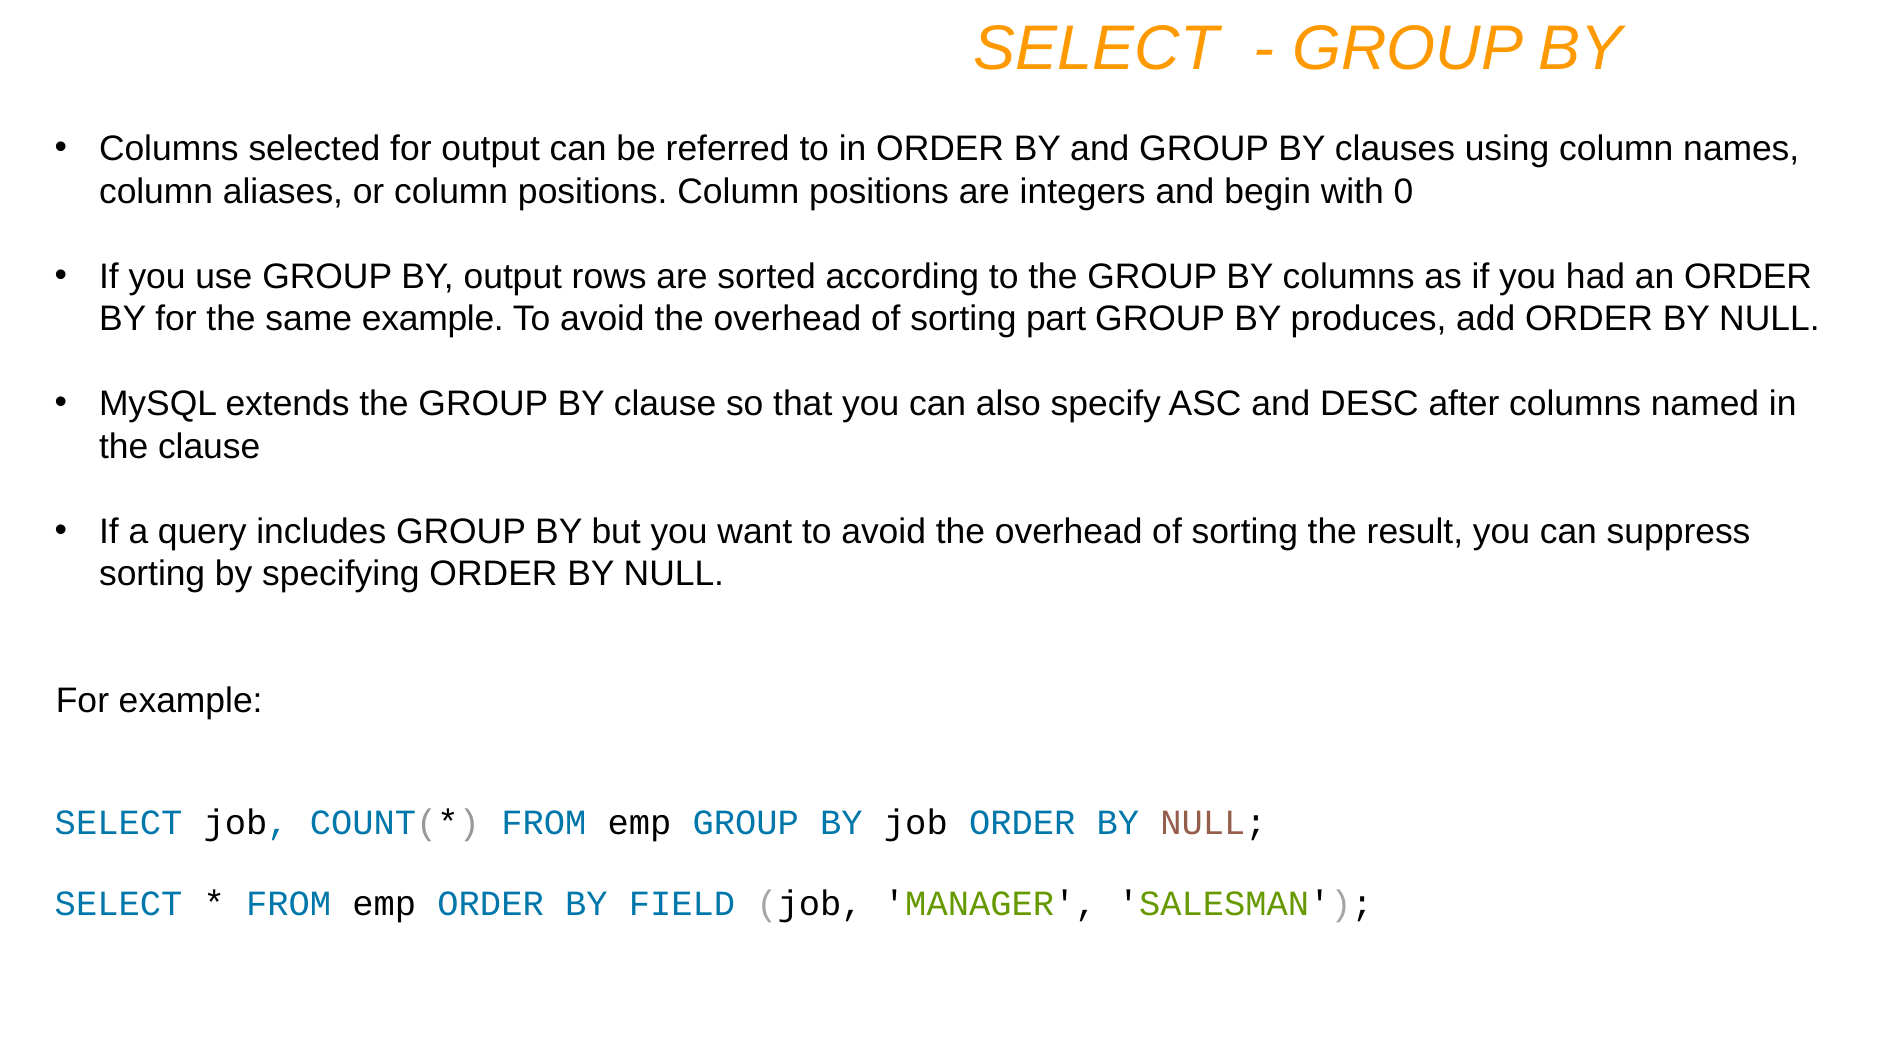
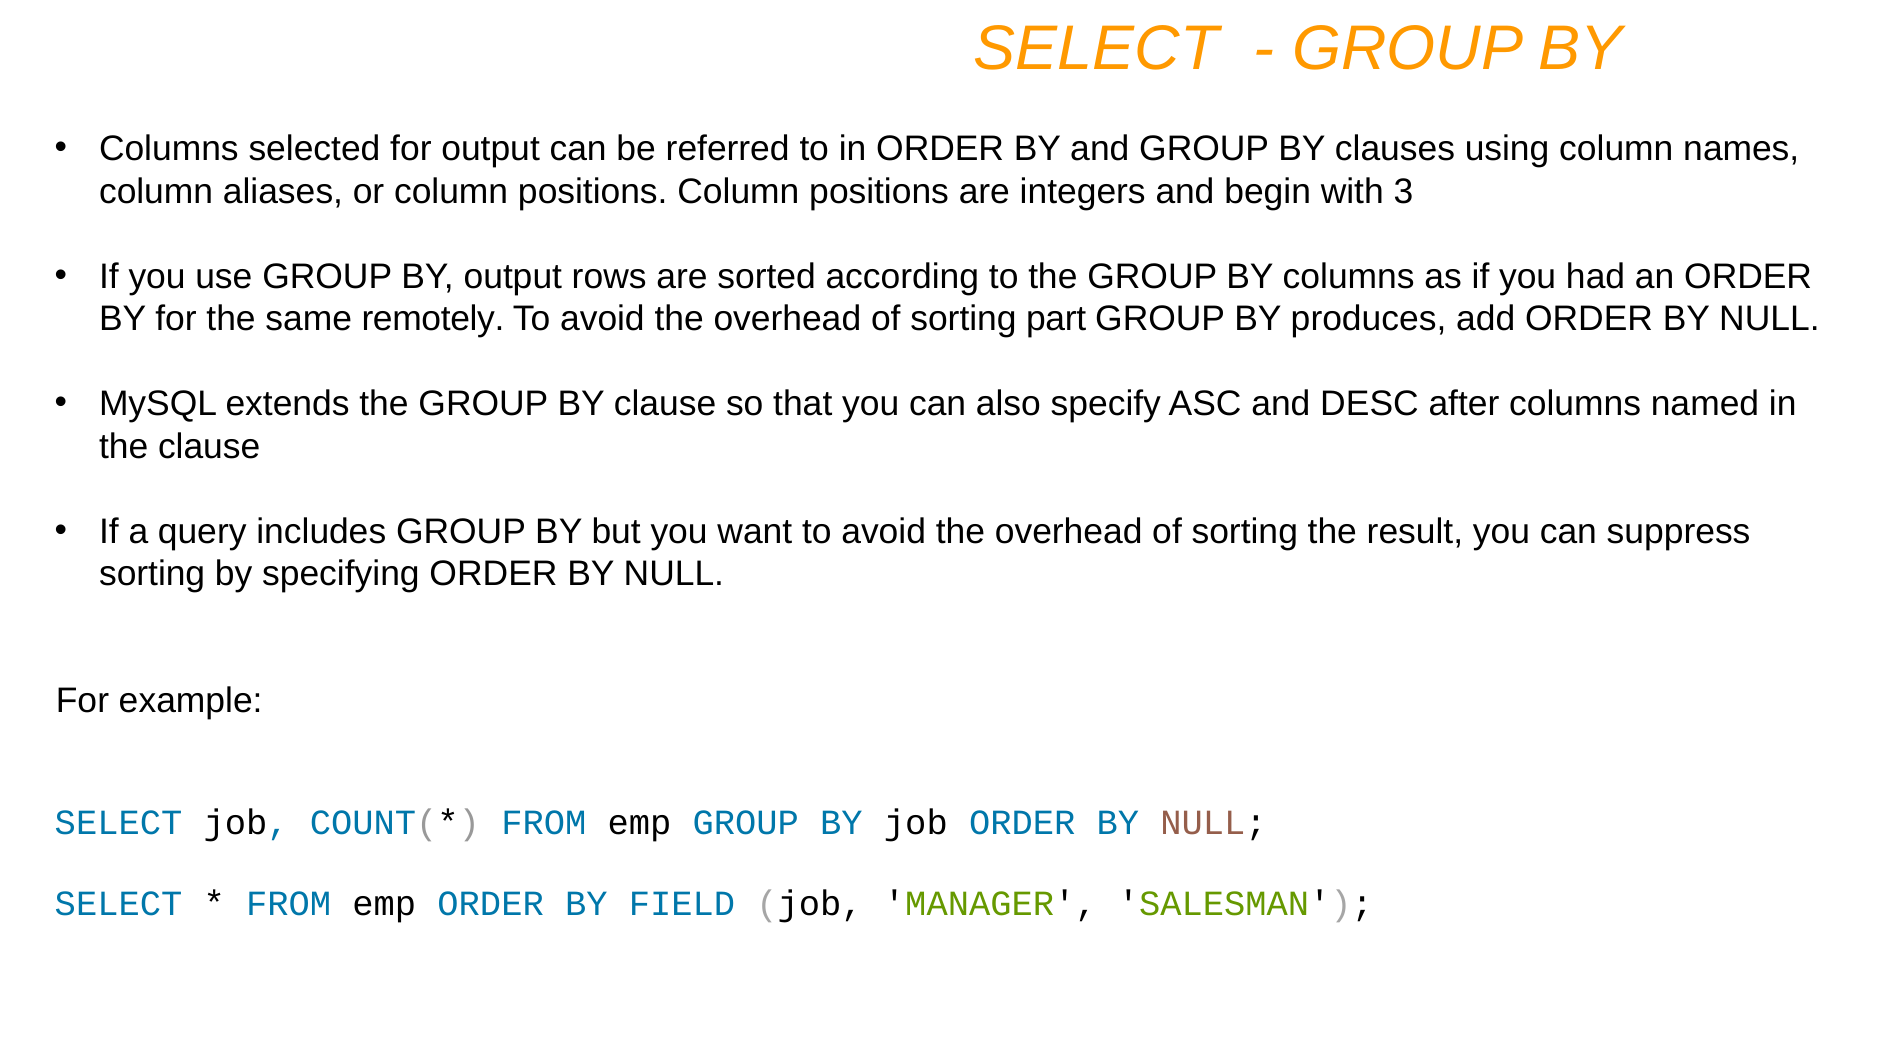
0: 0 -> 3 (1403, 191)
same example: example -> remotely (433, 319)
